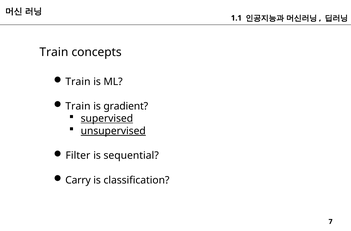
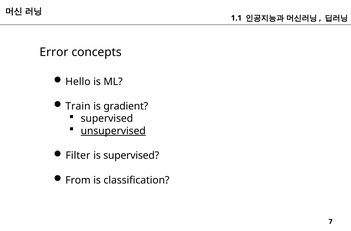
Train: Train -> Error (54, 52)
Train: Train -> Hello (78, 81)
supervised underline: present -> none (107, 118)
is sequential: sequential -> supervised (131, 155)
Carry: Carry -> From (78, 180)
